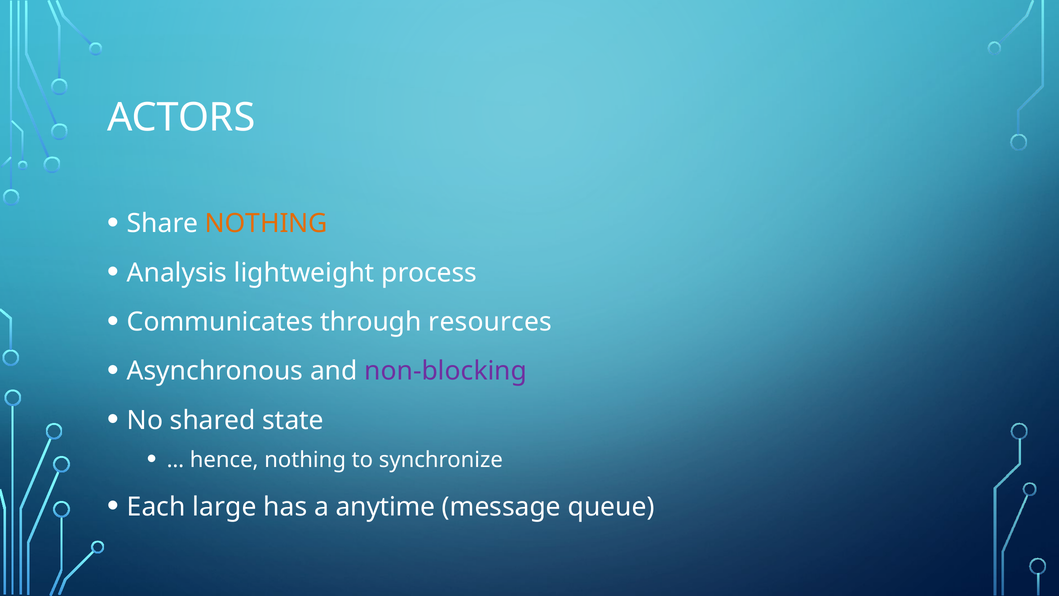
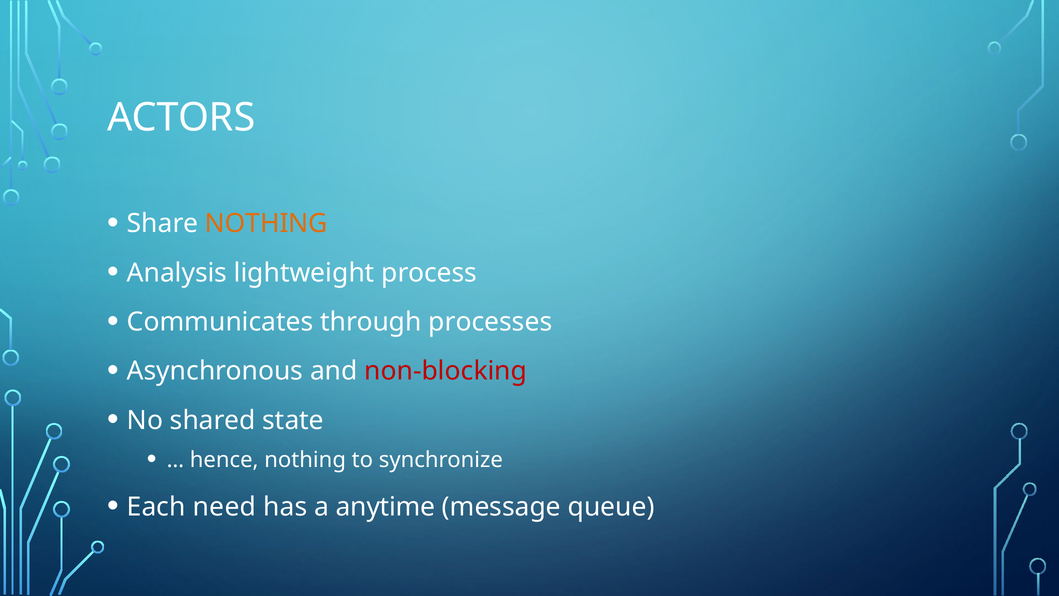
resources: resources -> processes (490, 322)
non-blocking colour: purple -> red (446, 371)
large: large -> need (224, 507)
